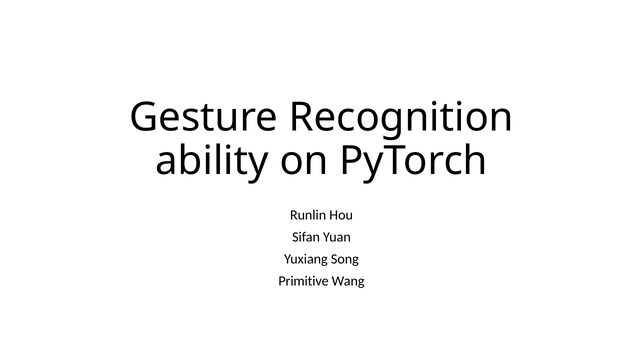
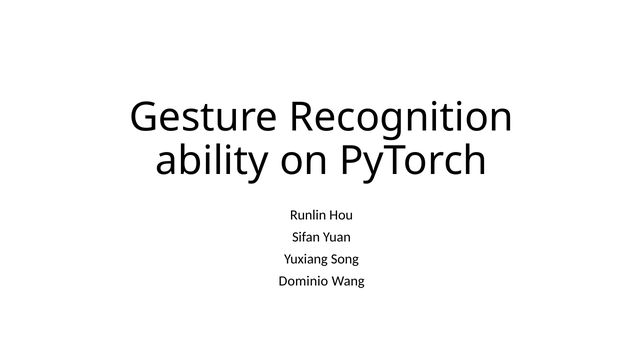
Primitive: Primitive -> Dominio (303, 281)
